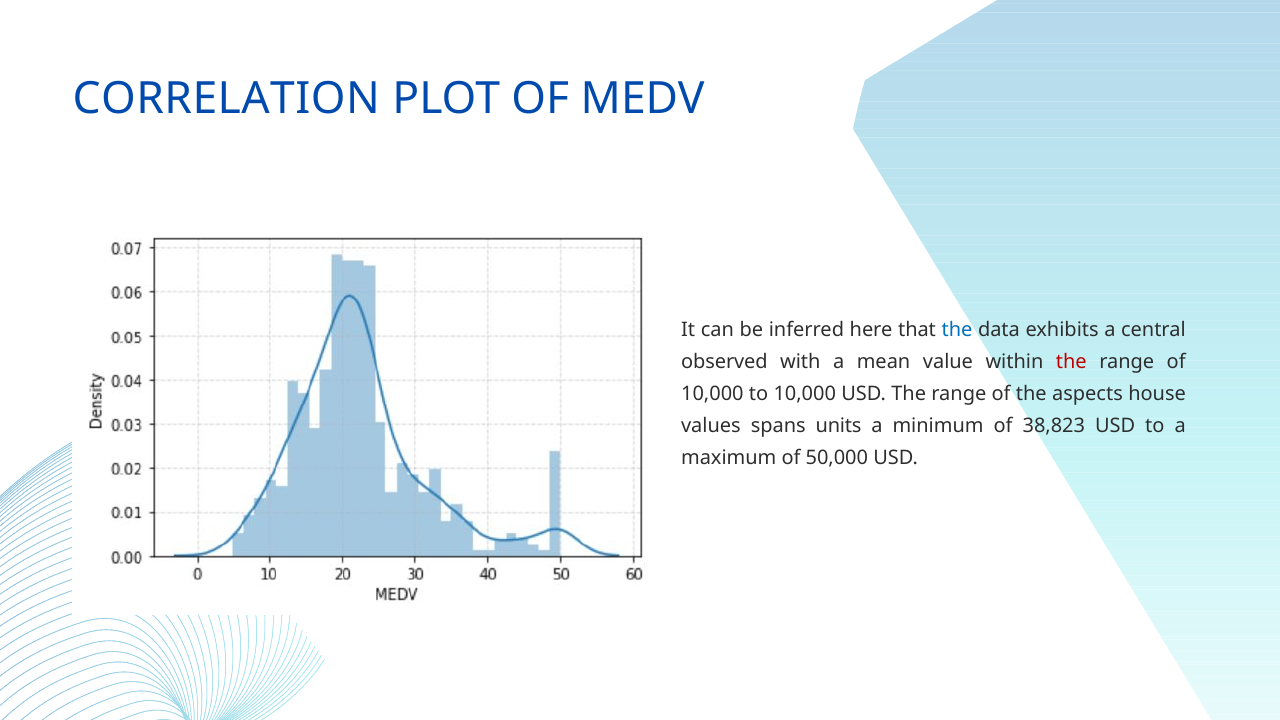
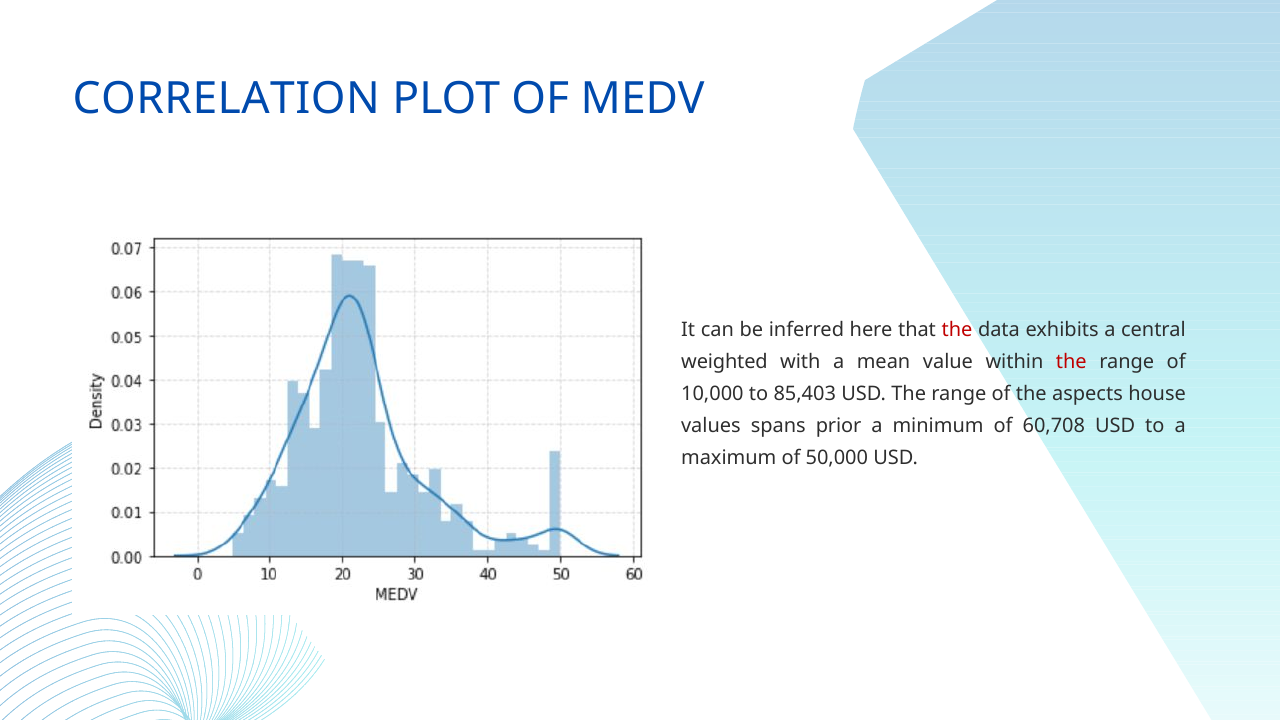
the colour: blue -> red (957, 330)
observed: observed -> weighted (724, 362)
to 10,000: 10,000 -> 85,403 (805, 394)
units: units -> prior (839, 426)
38,823: 38,823 -> 60,708 (1054, 426)
